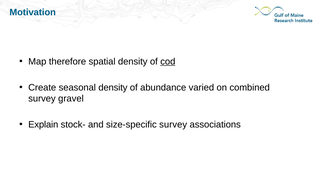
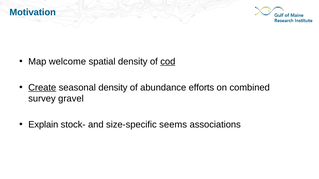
therefore: therefore -> welcome (67, 62)
Create underline: none -> present (42, 88)
varied: varied -> efforts (201, 88)
size-specific survey: survey -> seems (173, 125)
